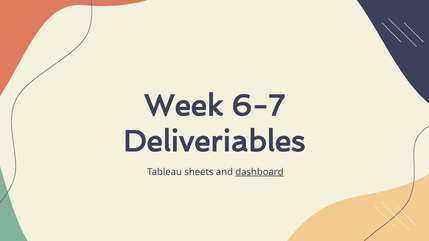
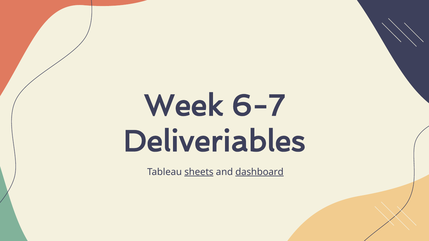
sheets underline: none -> present (199, 172)
